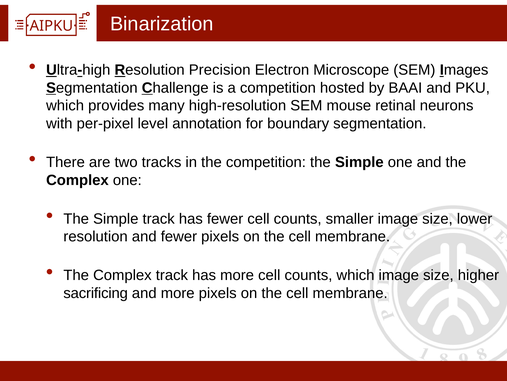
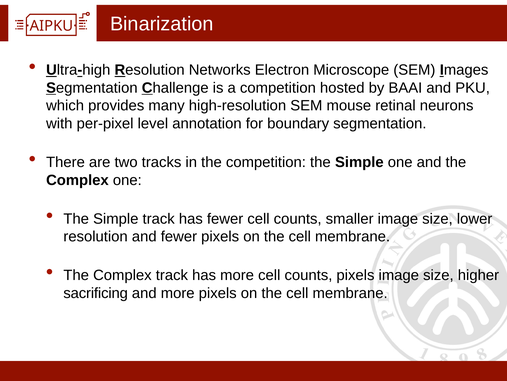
Precision: Precision -> Networks (220, 70)
counts which: which -> pixels (355, 275)
